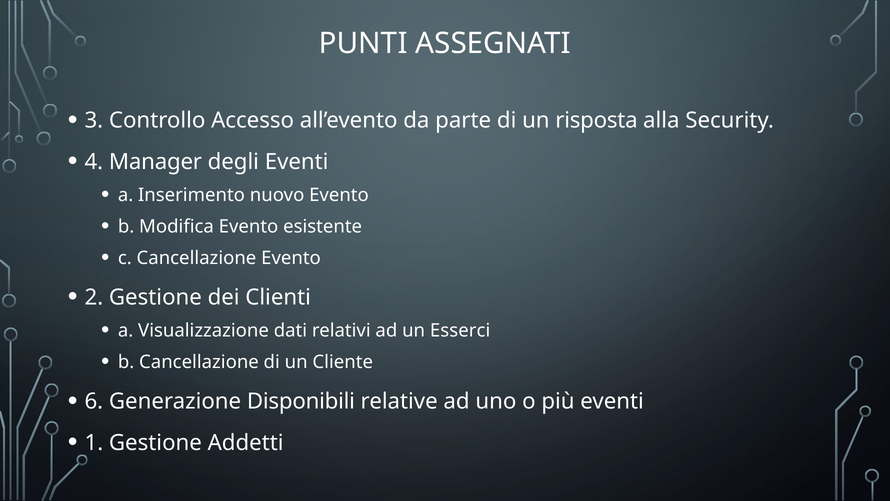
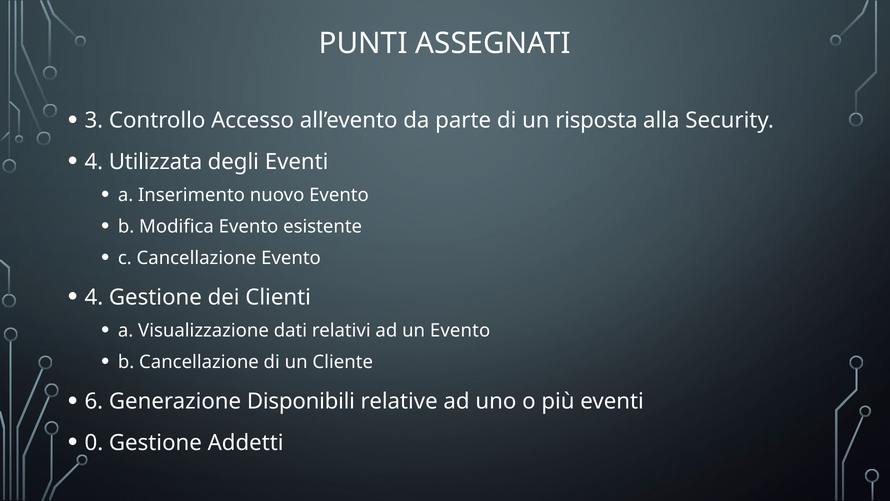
Manager: Manager -> Utilizzata (156, 162)
2: 2 -> 4 (94, 297)
un Esserci: Esserci -> Evento (460, 330)
1: 1 -> 0 (94, 443)
